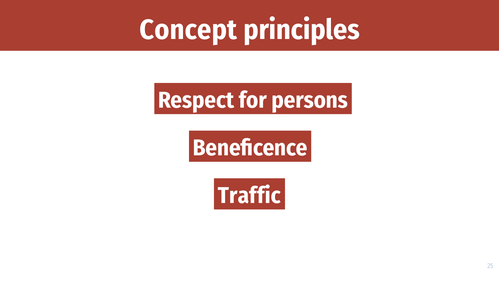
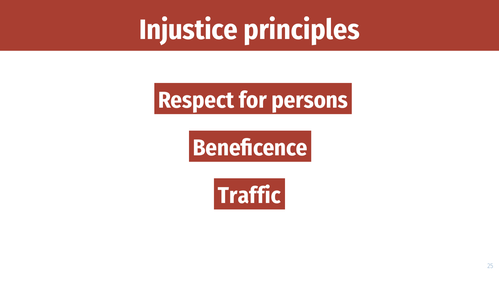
Concept: Concept -> Injustice (189, 30)
